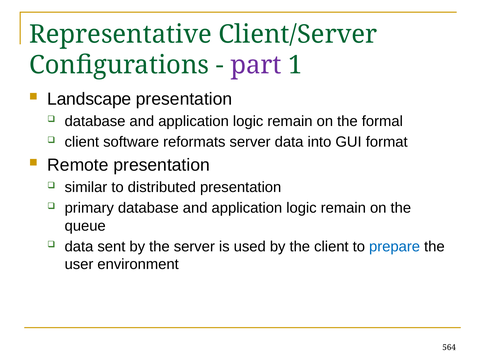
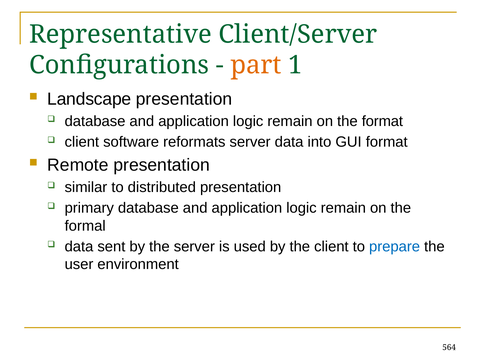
part colour: purple -> orange (256, 65)
the formal: formal -> format (382, 121)
queue: queue -> formal (85, 226)
